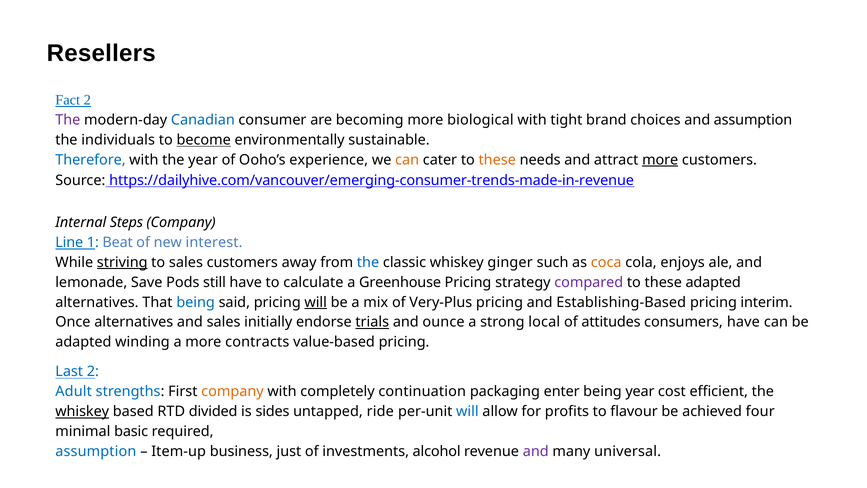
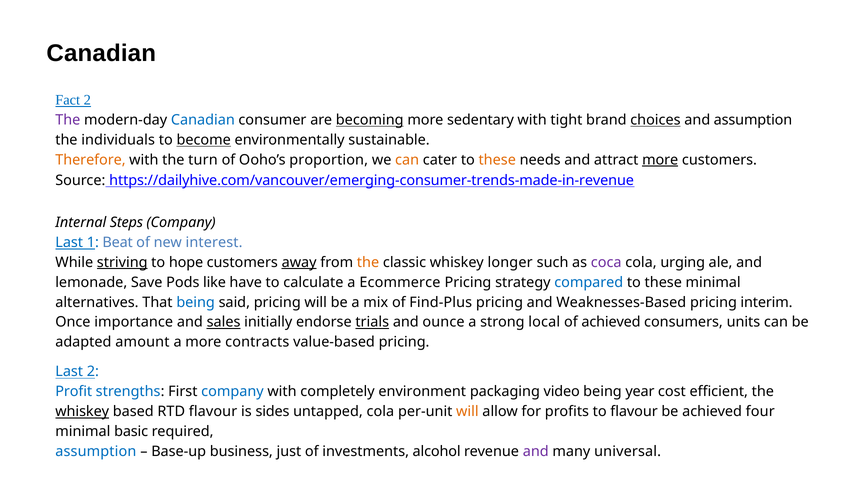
Resellers: Resellers -> Canadian (101, 53)
becoming underline: none -> present (370, 120)
biological: biological -> sedentary (481, 120)
choices underline: none -> present (655, 120)
Therefore colour: blue -> orange (90, 160)
the year: year -> turn (203, 160)
experience: experience -> proportion (329, 160)
Line: Line -> Last (69, 242)
to sales: sales -> hope (186, 262)
away underline: none -> present (299, 262)
the colour: blue -> orange (368, 262)
ginger: ginger -> longer (510, 262)
coca colour: orange -> purple (606, 262)
enjoys: enjoys -> urging (683, 262)
still: still -> like (214, 282)
Greenhouse: Greenhouse -> Ecommerce (400, 282)
compared colour: purple -> blue (589, 282)
these adapted: adapted -> minimal (713, 282)
will underline: present -> none (316, 302)
Very-Plus: Very-Plus -> Find-Plus (441, 302)
Establishing-Based: Establishing-Based -> Weaknesses-Based (621, 302)
Once alternatives: alternatives -> importance (134, 322)
sales underline: none -> present (224, 322)
of attitudes: attitudes -> achieved (611, 322)
consumers have: have -> units (743, 322)
winding: winding -> amount (142, 342)
Adult: Adult -> Profit (74, 391)
company colour: orange -> blue (232, 391)
continuation: continuation -> environment (422, 391)
enter: enter -> video (562, 391)
RTD divided: divided -> flavour (213, 411)
untapped ride: ride -> cola (380, 411)
will colour: blue -> orange (467, 411)
Item-up: Item-up -> Base-up (179, 451)
